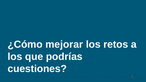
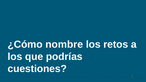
mejorar: mejorar -> nombre (64, 44)
